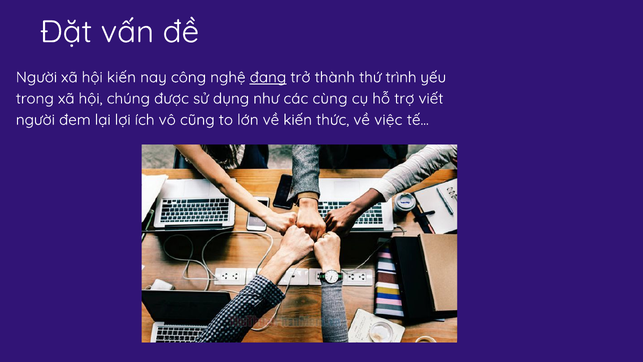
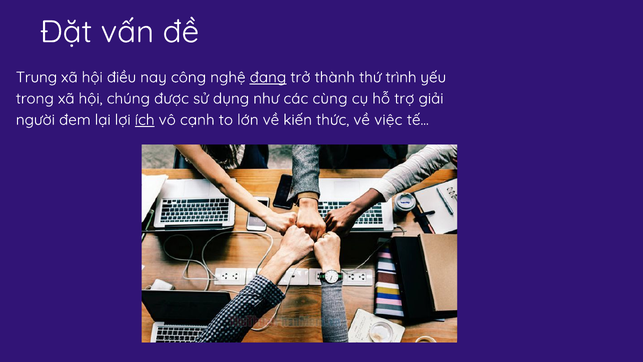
Người: Người -> Trung (36, 77)
hội kiến: kiến -> điều (122, 77)
viết: viết -> giải (431, 98)
ích underline: none -> present (145, 120)
cũng: cũng -> cạnh (197, 120)
